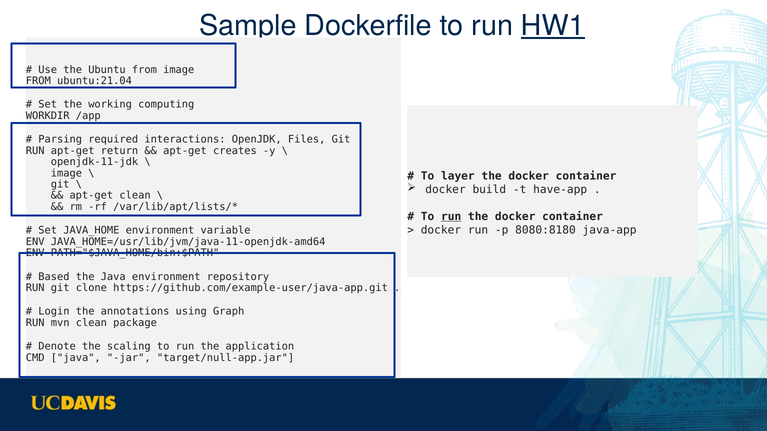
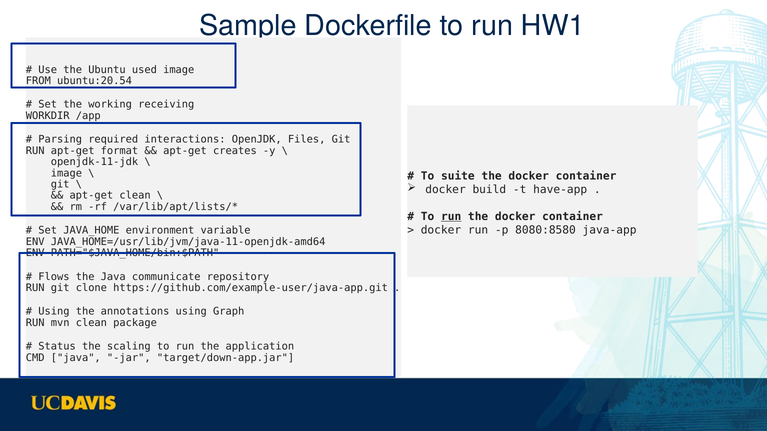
HW1 underline: present -> none (553, 26)
Ubuntu from: from -> used (144, 70)
ubuntu:21.04: ubuntu:21.04 -> ubuntu:20.54 (95, 81)
computing: computing -> receiving (166, 105)
return: return -> format (119, 151)
layer: layer -> suite (458, 176)
8080:8180: 8080:8180 -> 8080:8580 (546, 230)
Based: Based -> Flows (54, 277)
Java environment: environment -> communicate (166, 277)
Login: Login -> Using (54, 312)
Denote: Denote -> Status (57, 347)
target/null-app.jar: target/null-app.jar -> target/down-app.jar (226, 358)
